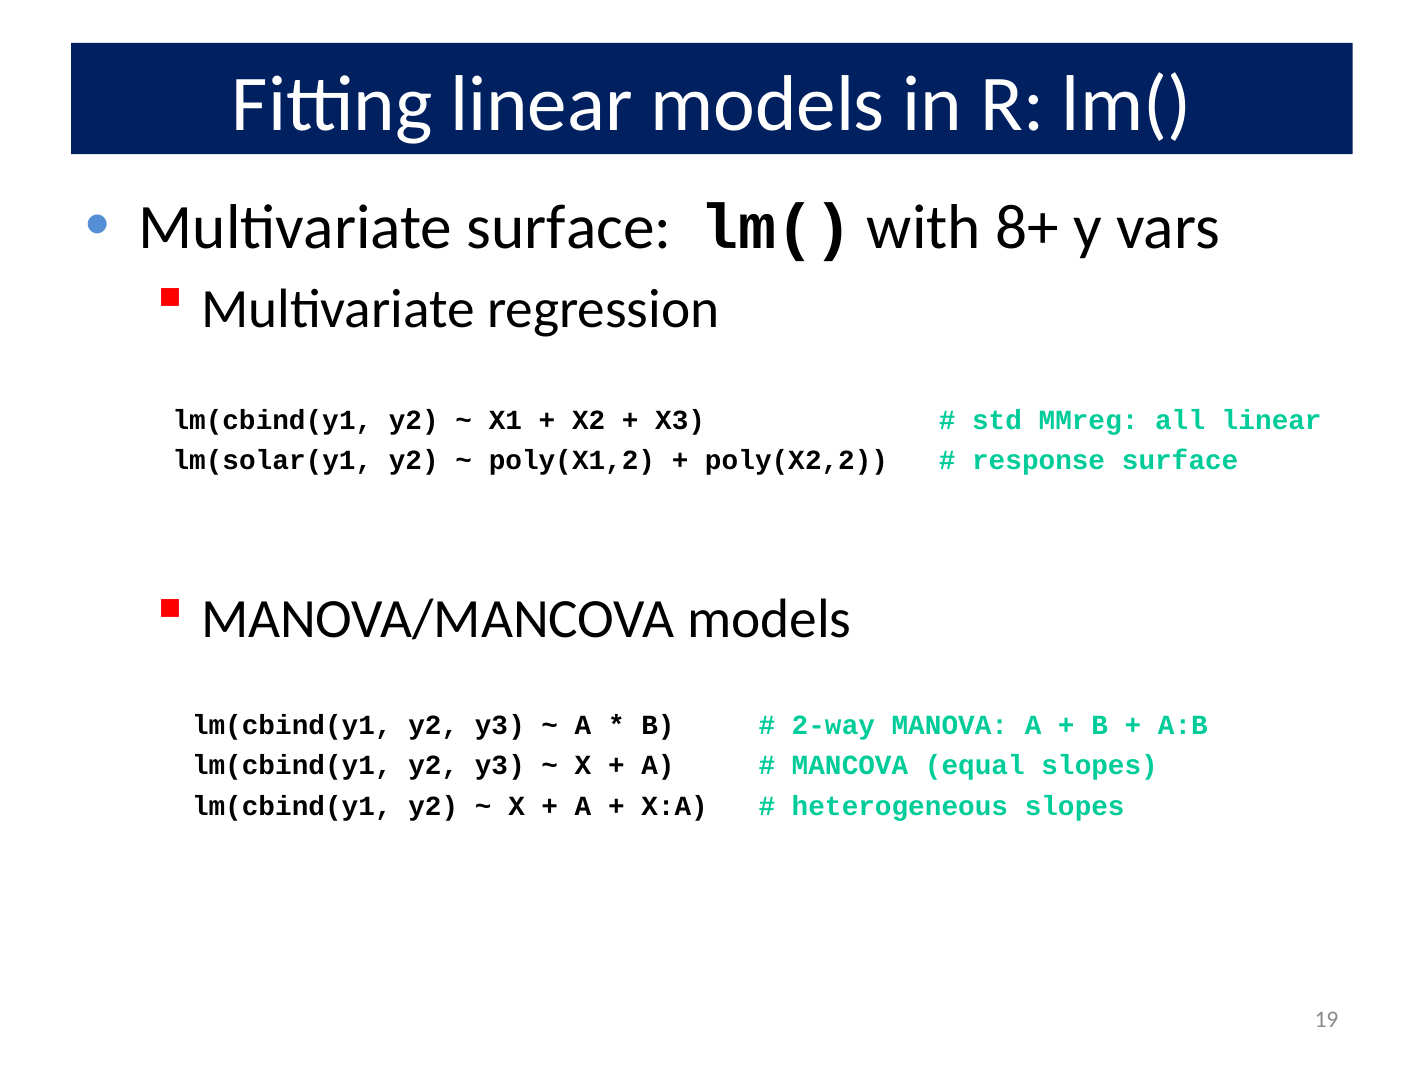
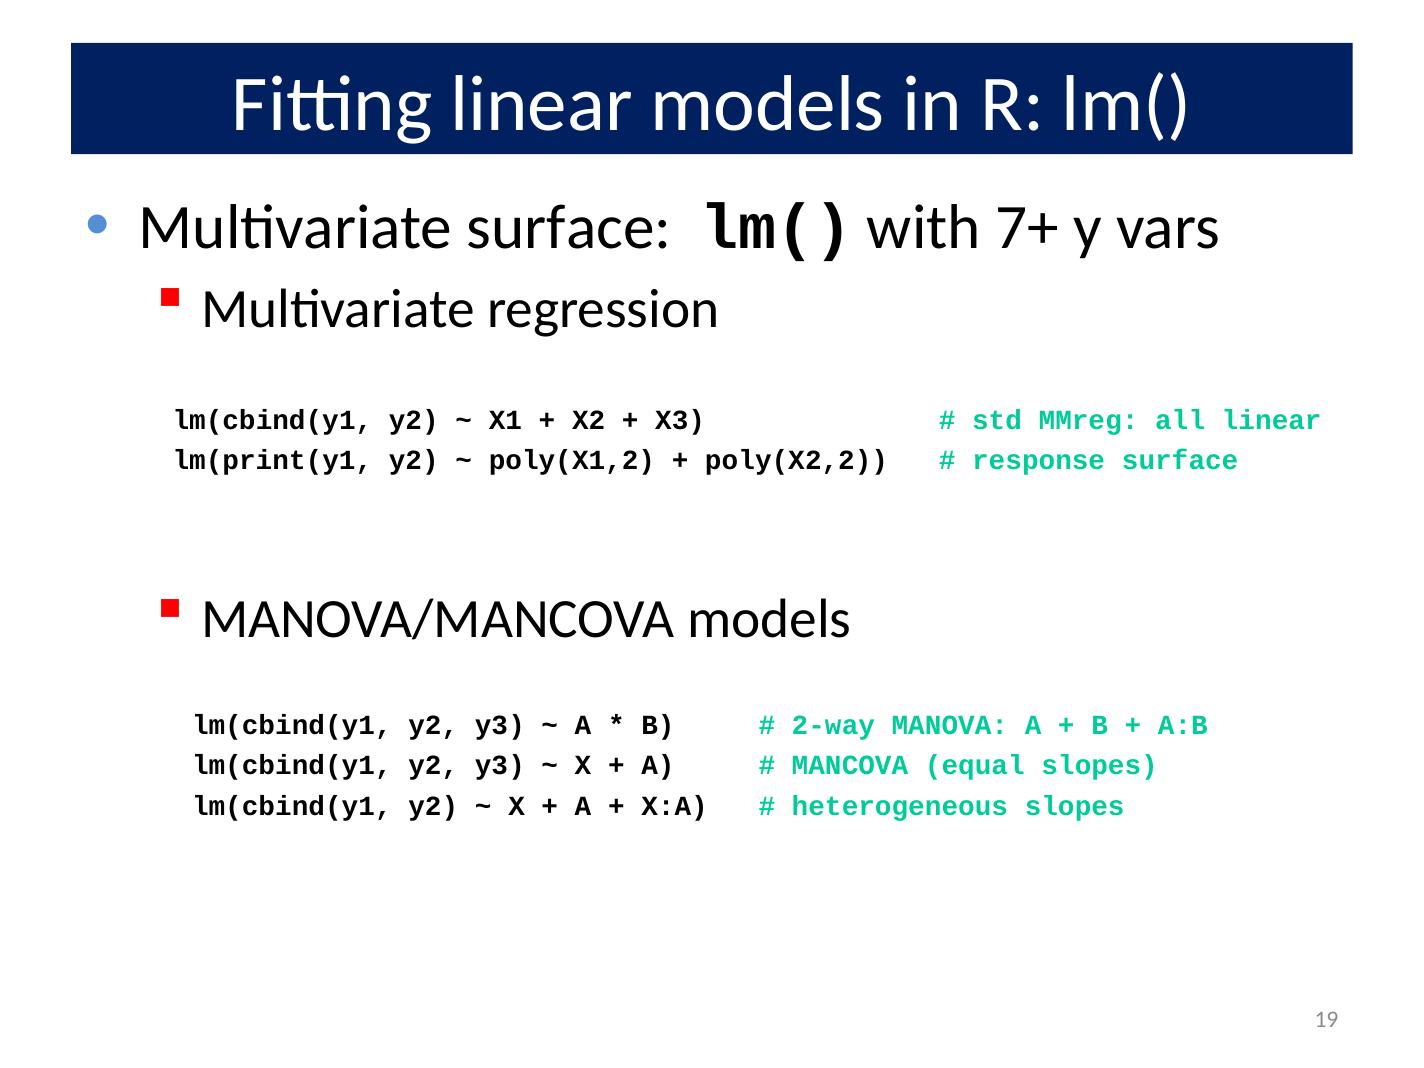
8+: 8+ -> 7+ (1027, 228)
lm(solar(y1: lm(solar(y1 -> lm(print(y1 (272, 460)
